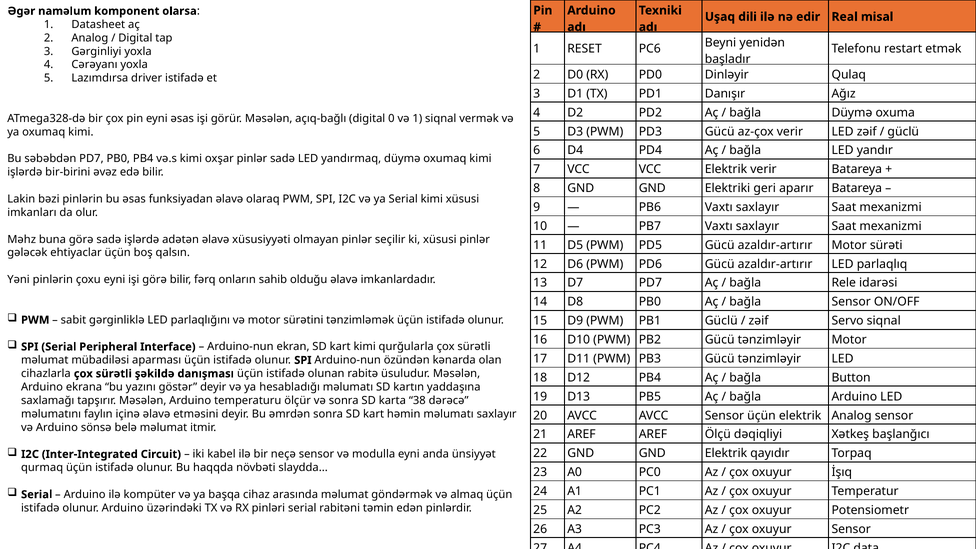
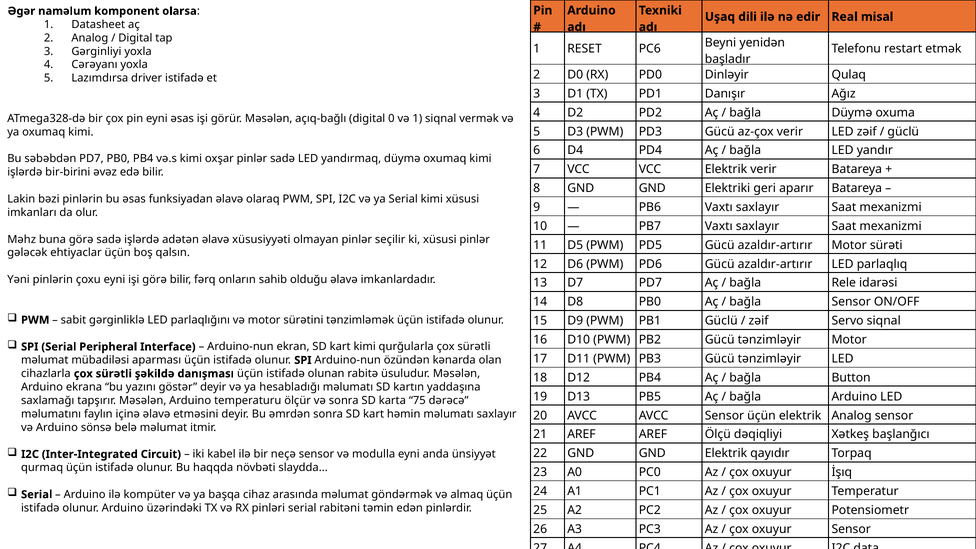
38: 38 -> 75 (417, 401)
